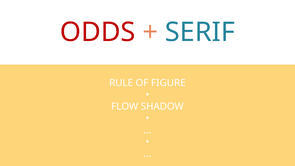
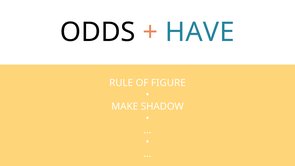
ODDS colour: red -> black (98, 32)
SERIF: SERIF -> HAVE (200, 32)
FLOW: FLOW -> MAKE (125, 106)
